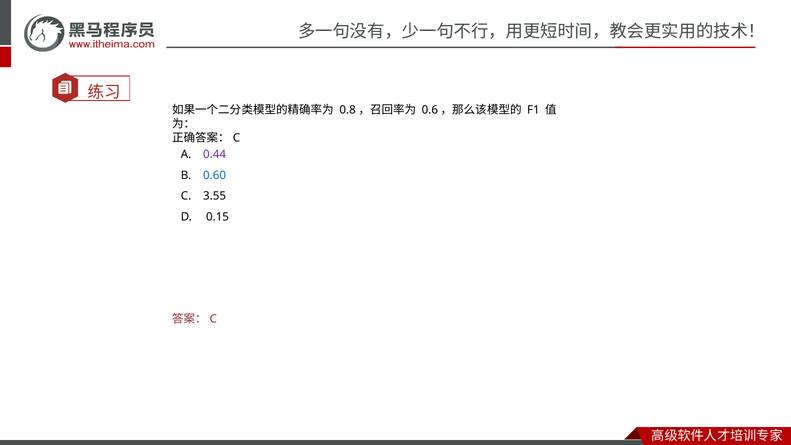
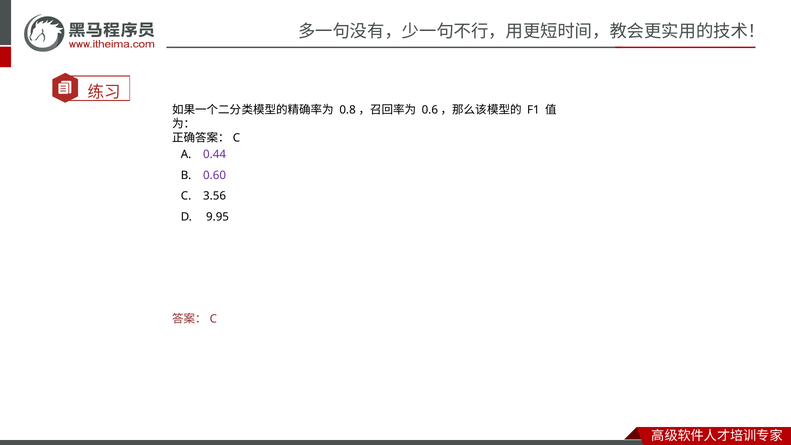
0.60 colour: blue -> purple (215, 175)
3.55: 3.55 -> 3.56 (215, 196)
0.15: 0.15 -> 9.95 (218, 217)
